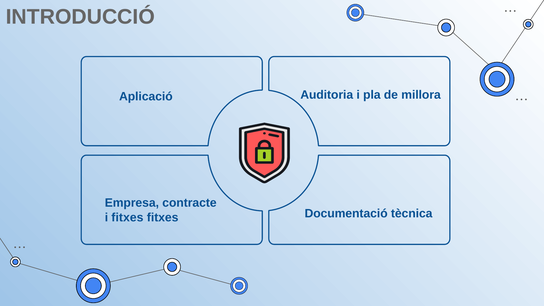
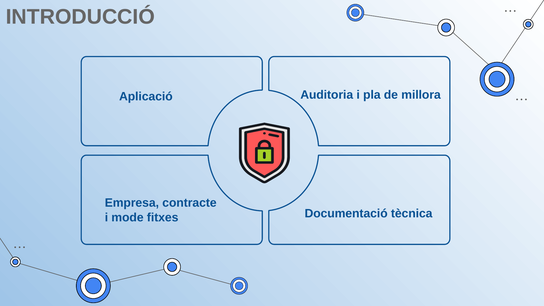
i fitxes: fitxes -> mode (127, 217)
